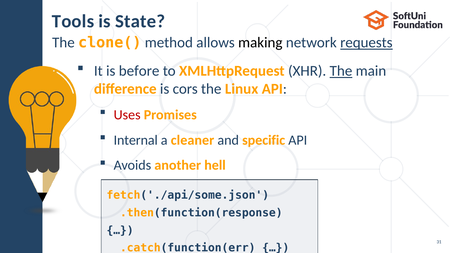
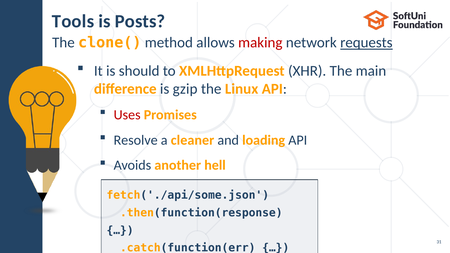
State: State -> Posts (140, 21)
making colour: black -> red (260, 43)
before: before -> should (139, 71)
The underline: present -> none (341, 71)
cors: cors -> gzip (185, 89)
Internal: Internal -> Resolve (136, 140)
specific: specific -> loading (264, 140)
